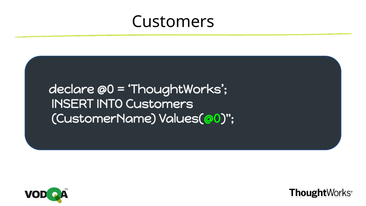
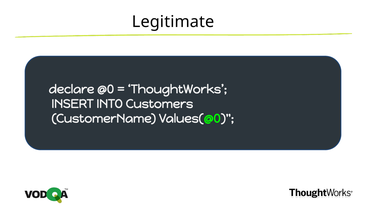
Customers: Customers -> Legitimate (173, 22)
